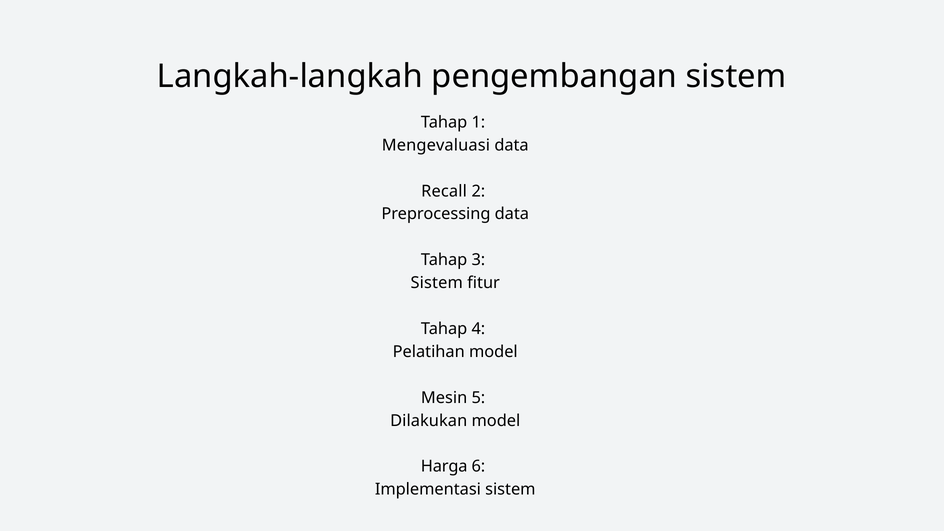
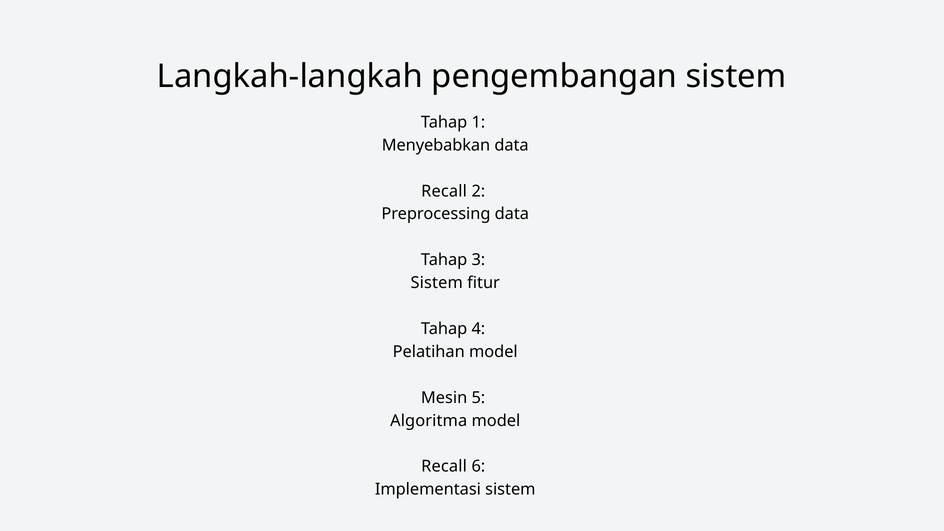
Mengevaluasi: Mengevaluasi -> Menyebabkan (436, 145)
Dilakukan: Dilakukan -> Algoritma (429, 421)
Harga: Harga -> Recall (444, 467)
